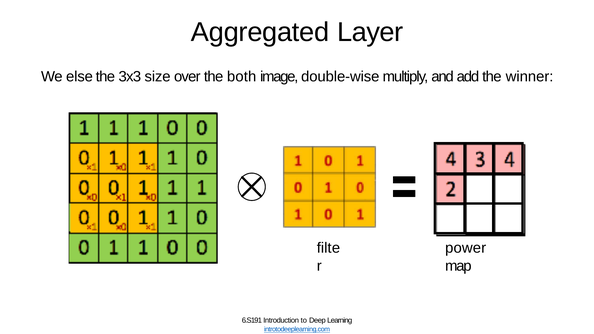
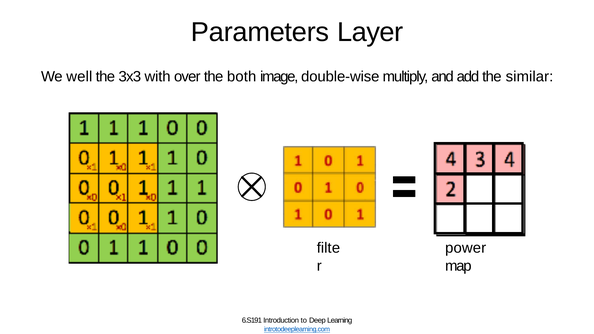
Aggregated: Aggregated -> Parameters (260, 32)
else: else -> well (79, 77)
size: size -> with (158, 77)
winner: winner -> similar (529, 77)
